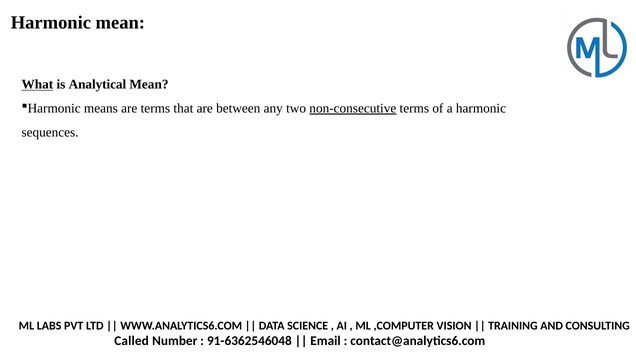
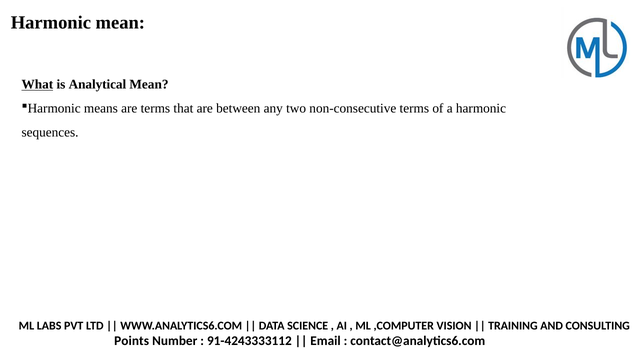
non-consecutive underline: present -> none (353, 108)
Called: Called -> Points (132, 341)
91-6362546048: 91-6362546048 -> 91-4243333112 (249, 341)
